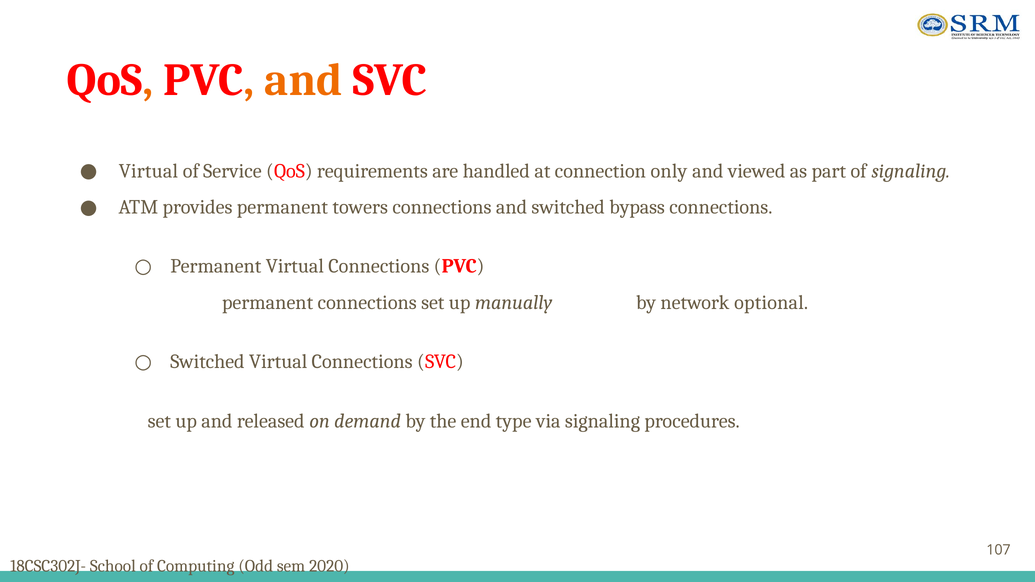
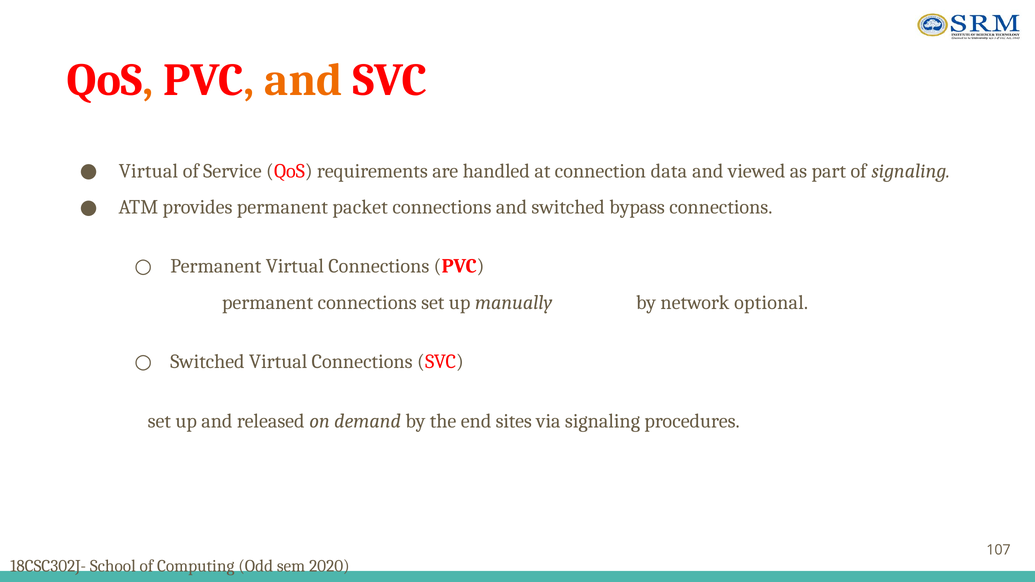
only: only -> data (669, 171)
towers: towers -> packet (360, 207)
type: type -> sites (514, 421)
